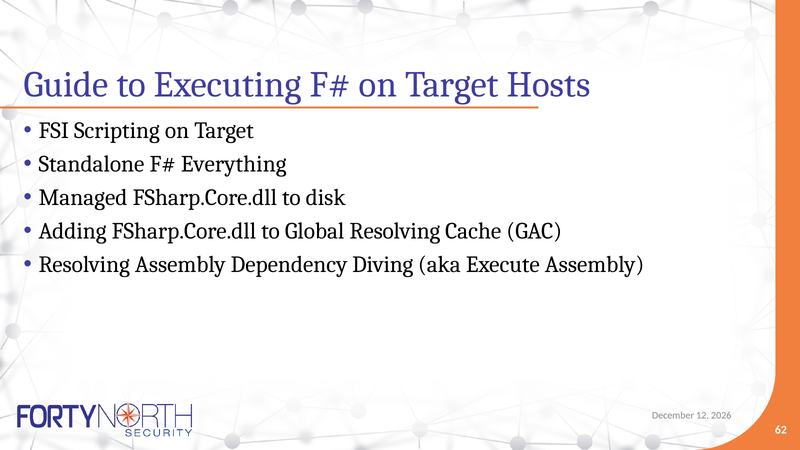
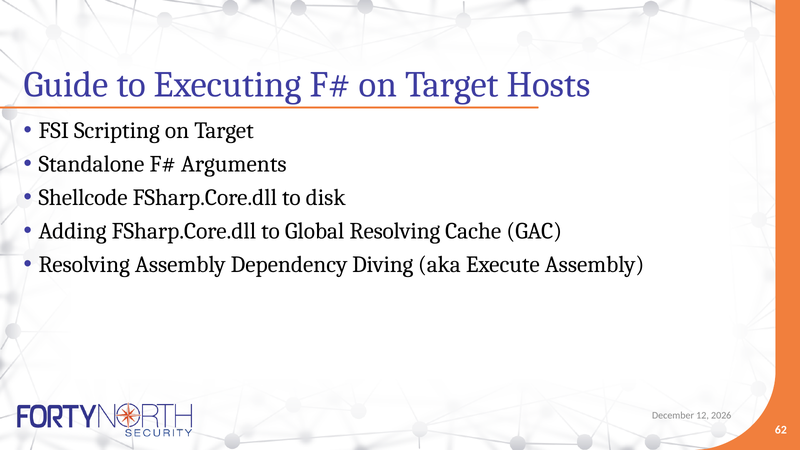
Everything: Everything -> Arguments (234, 164)
Managed: Managed -> Shellcode (83, 198)
